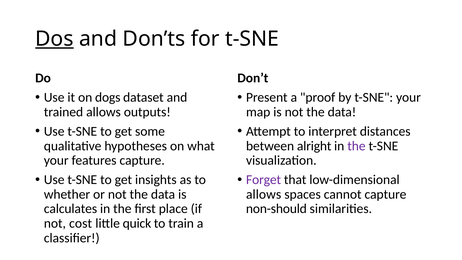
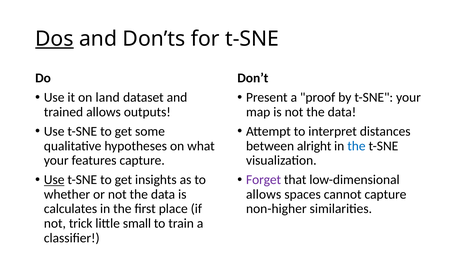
dogs: dogs -> land (108, 97)
the colour: purple -> blue (356, 146)
Use underline: none -> present (54, 180)
non-should: non-should -> non-higher (276, 209)
cost: cost -> trick (81, 223)
quick: quick -> small (137, 223)
